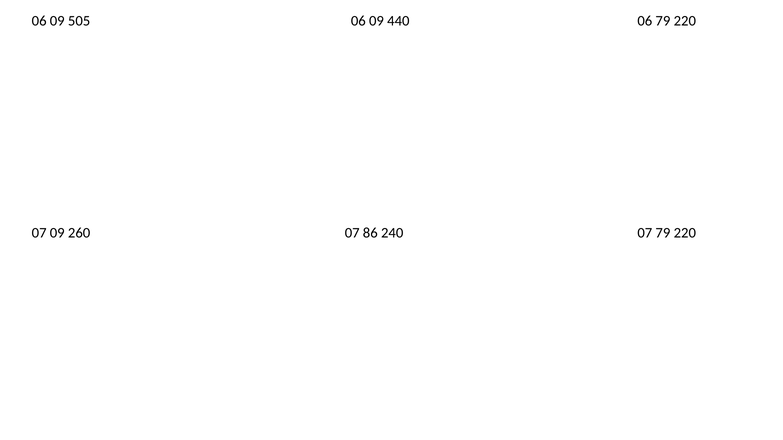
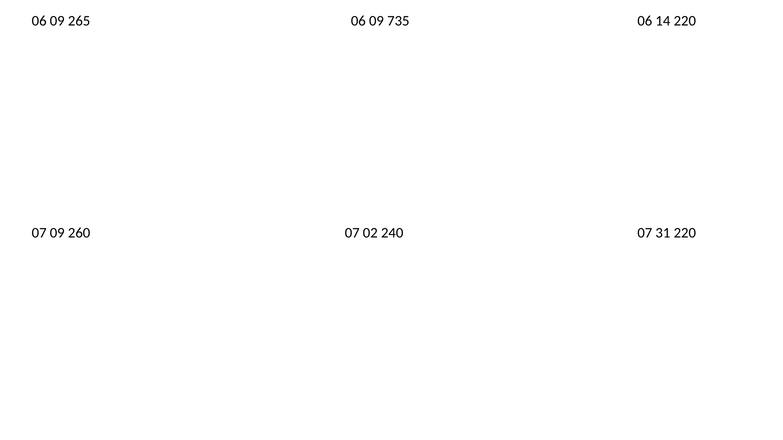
505: 505 -> 265 (79, 21)
440: 440 -> 735 (398, 21)
06 79: 79 -> 14 (663, 21)
86: 86 -> 02 (370, 233)
07 79: 79 -> 31 (663, 233)
